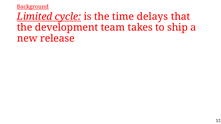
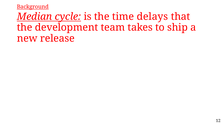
Limited: Limited -> Median (35, 17)
